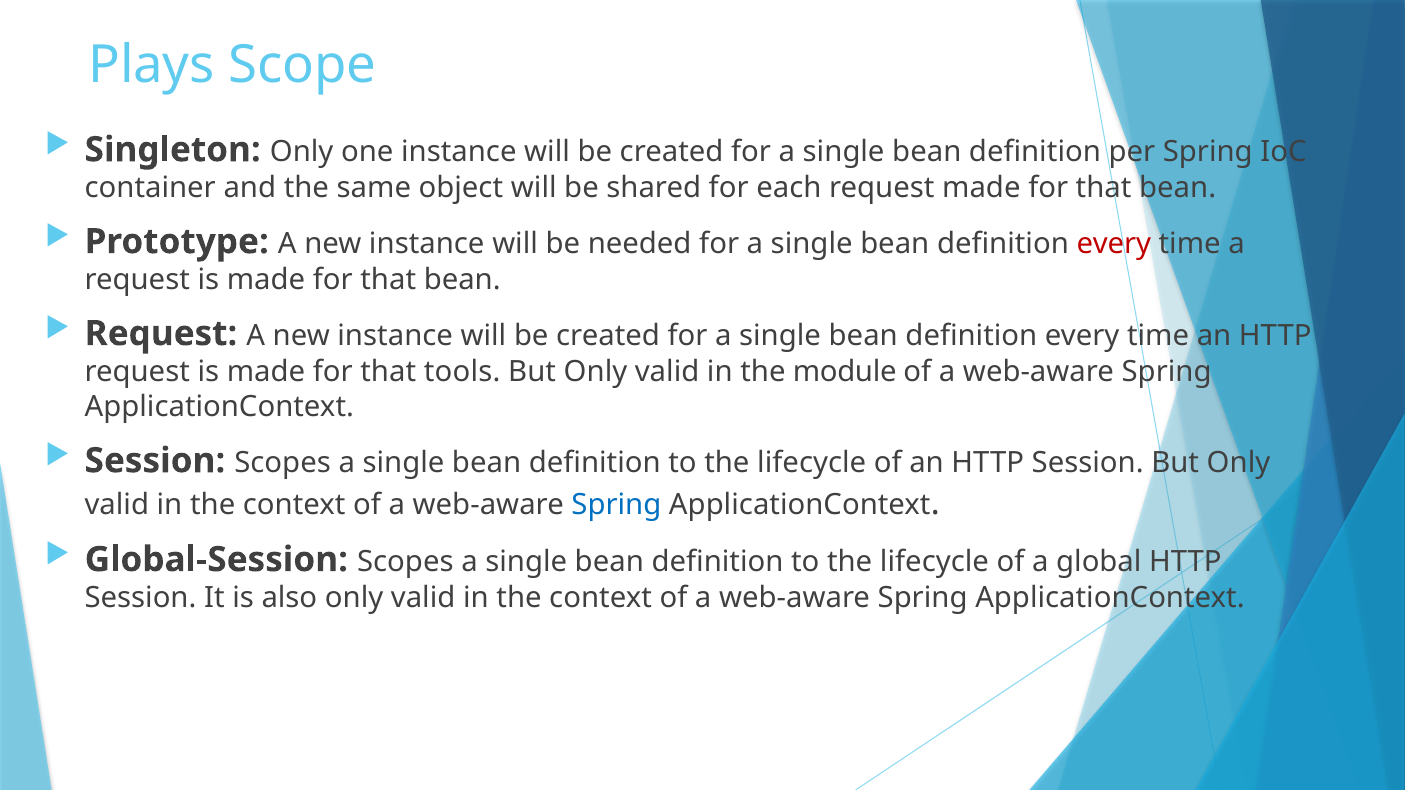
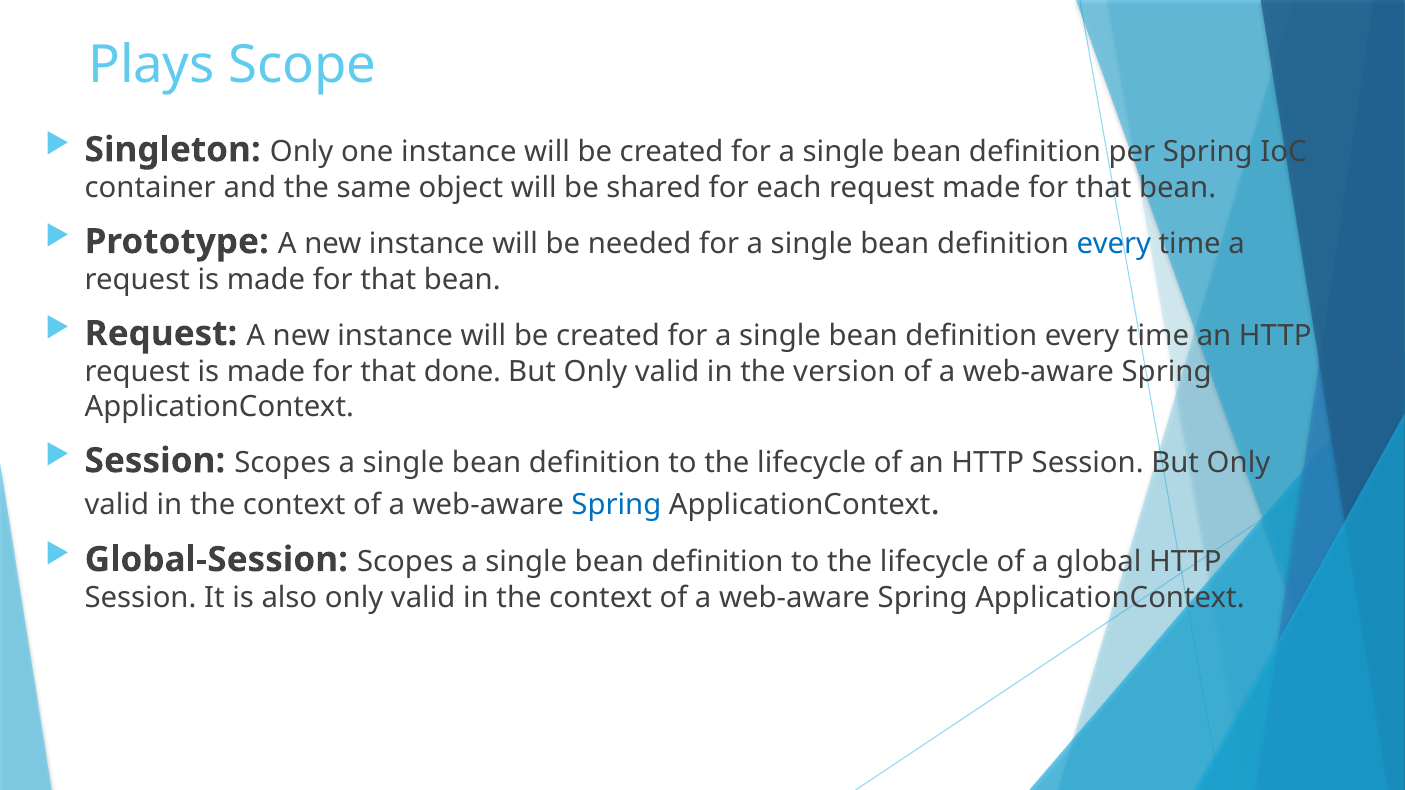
every colour: red -> blue (1114, 244)
tools: tools -> done (462, 372)
module: module -> version (844, 372)
